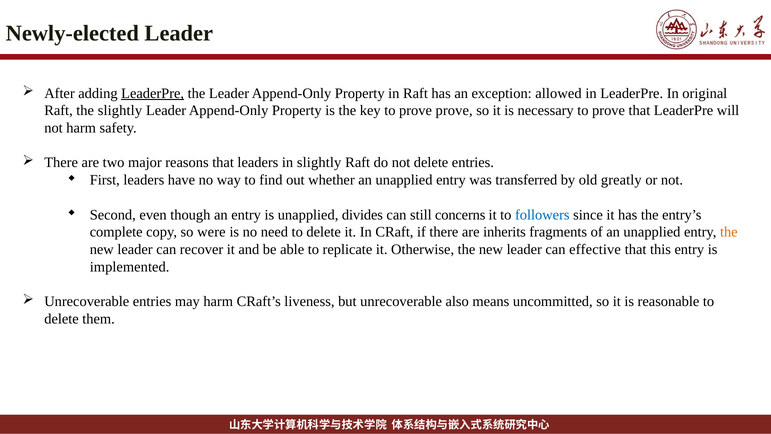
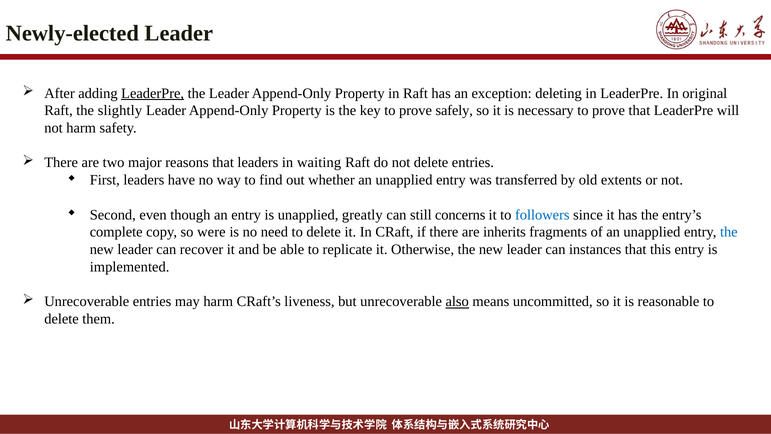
allowed: allowed -> deleting (559, 93)
prove prove: prove -> safely (454, 111)
in slightly: slightly -> waiting (319, 163)
greatly: greatly -> extents (621, 180)
divides: divides -> greatly (362, 215)
the colour: orange -> blue (729, 232)
effective: effective -> instances (595, 249)
also underline: none -> present (457, 301)
